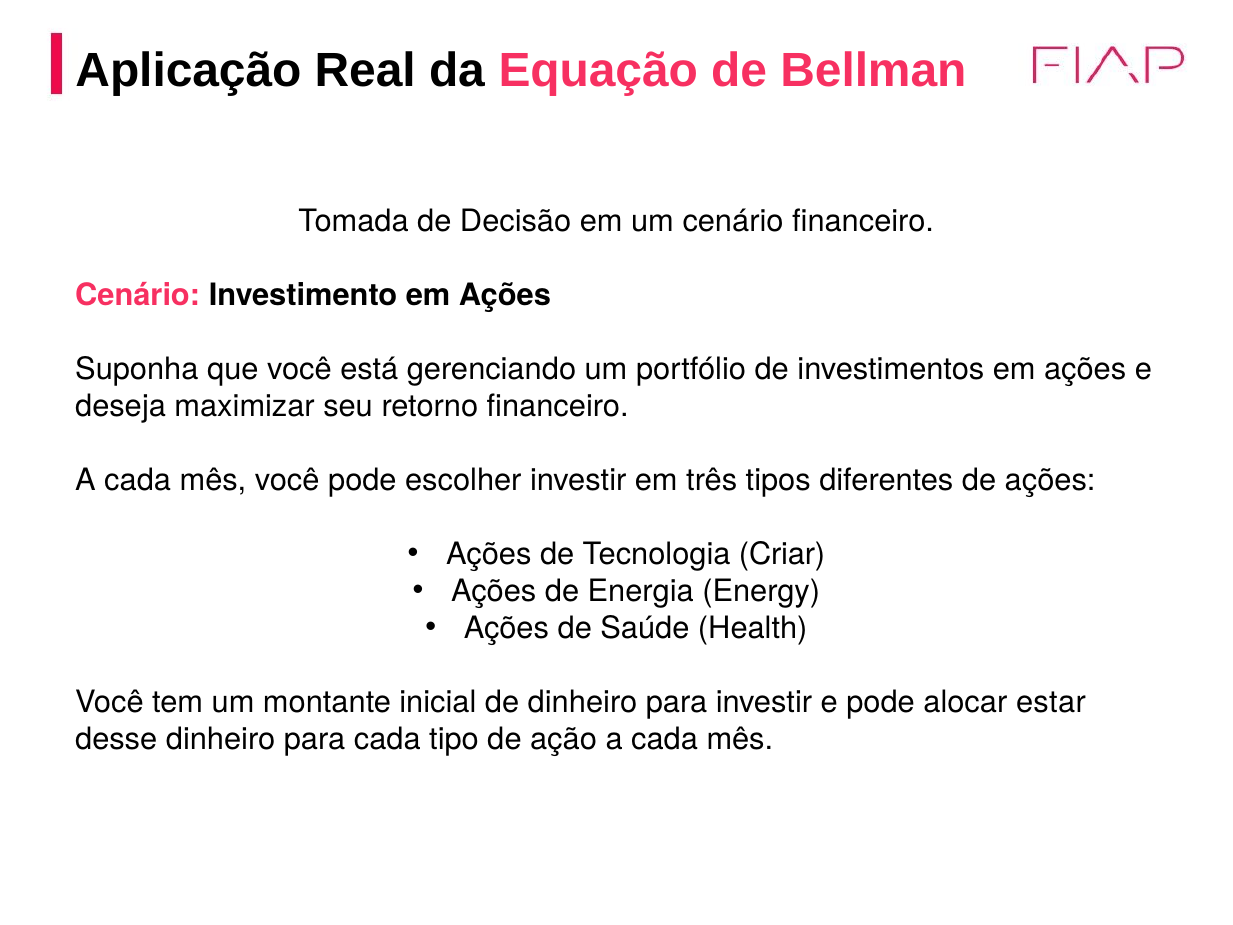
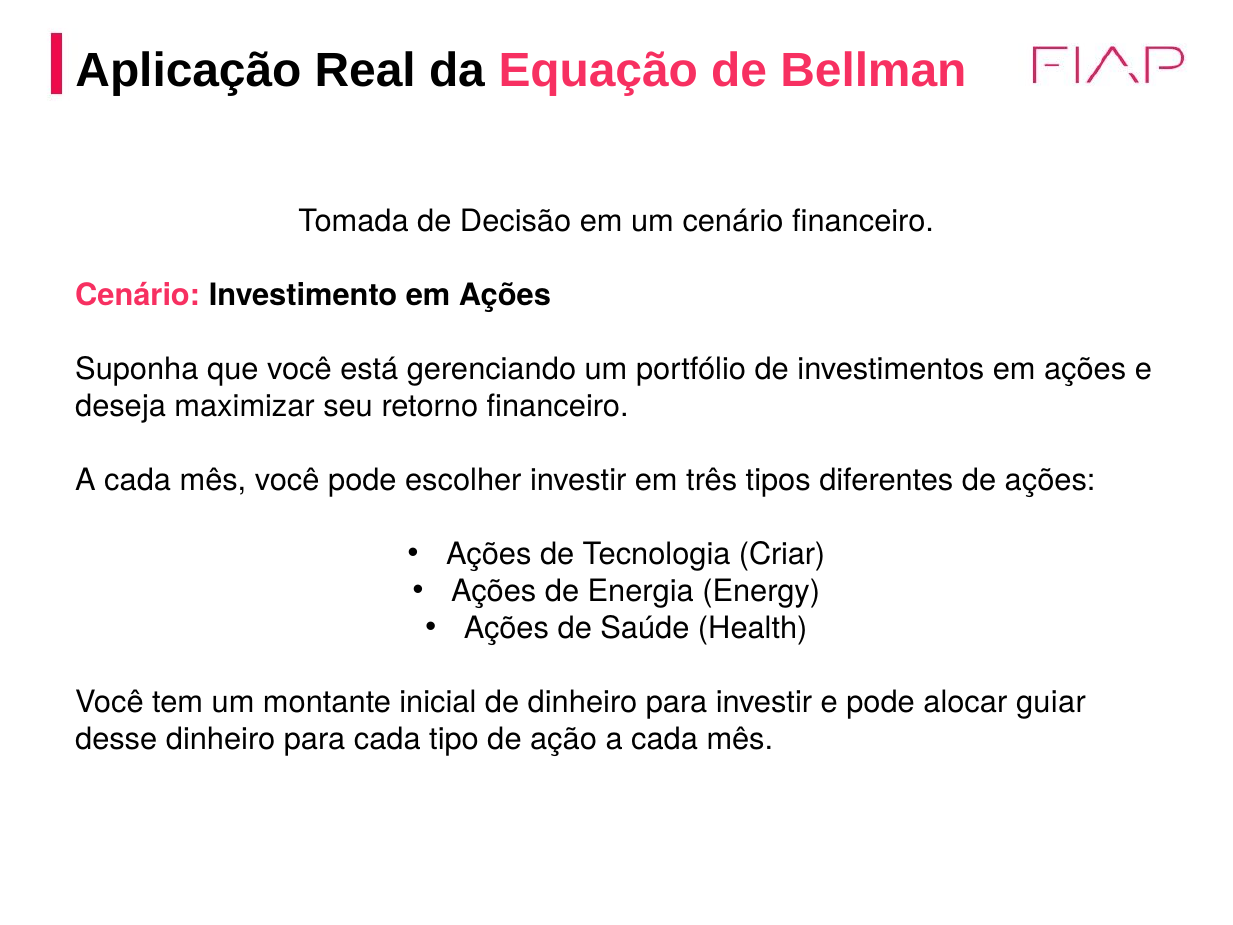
estar: estar -> guiar (1051, 702)
